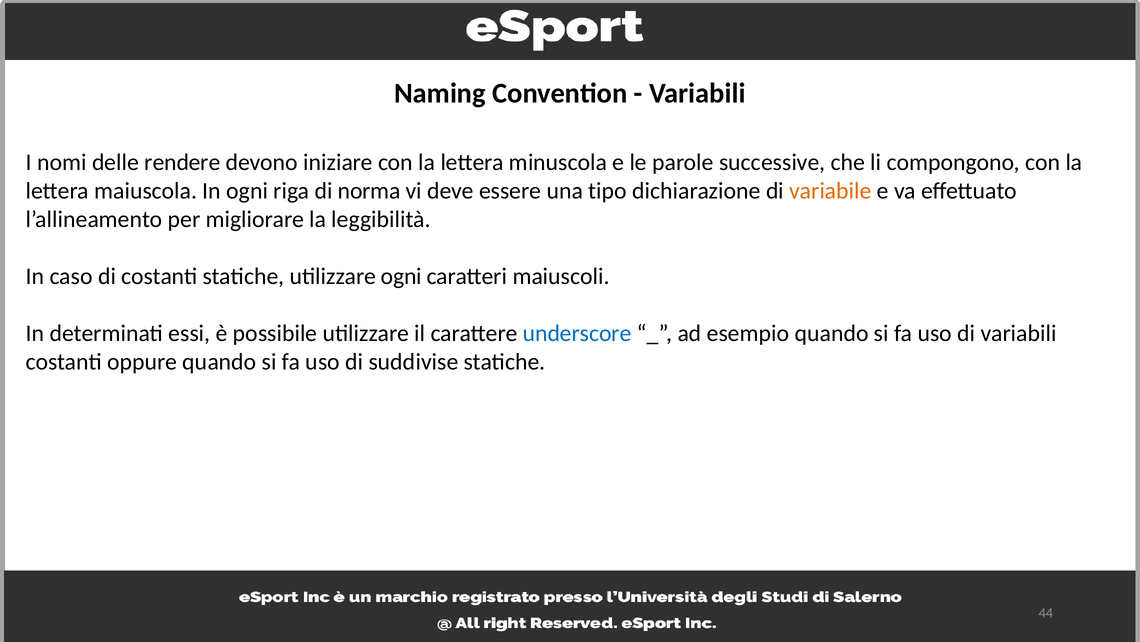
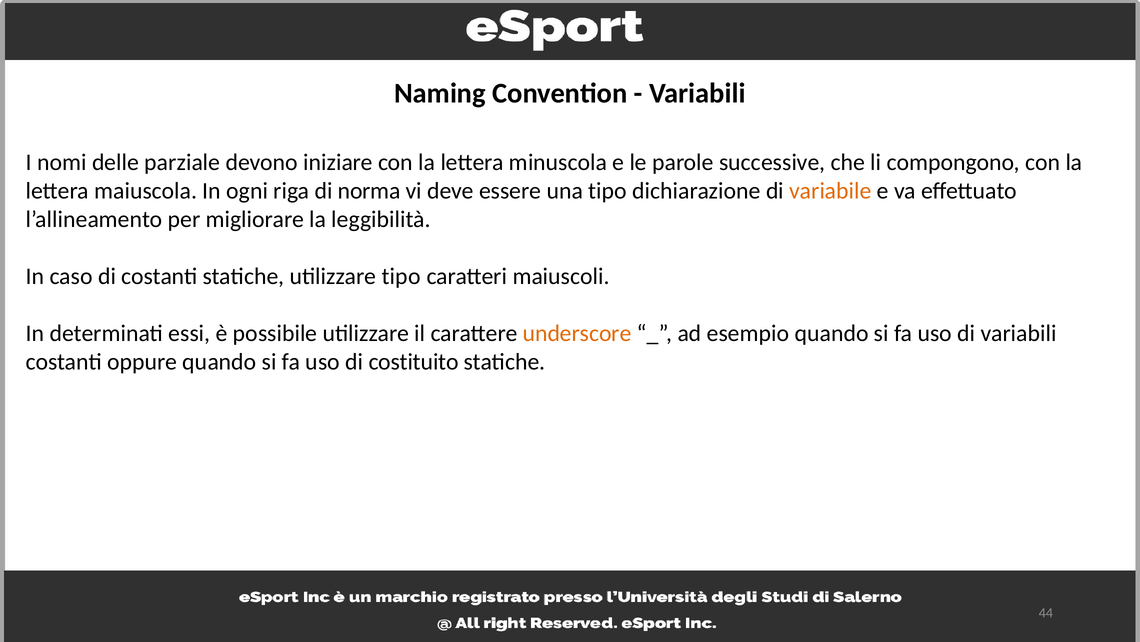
rendere: rendere -> parziale (182, 162)
utilizzare ogni: ogni -> tipo (401, 276)
underscore colour: blue -> orange (577, 333)
suddivise: suddivise -> costituito (414, 362)
